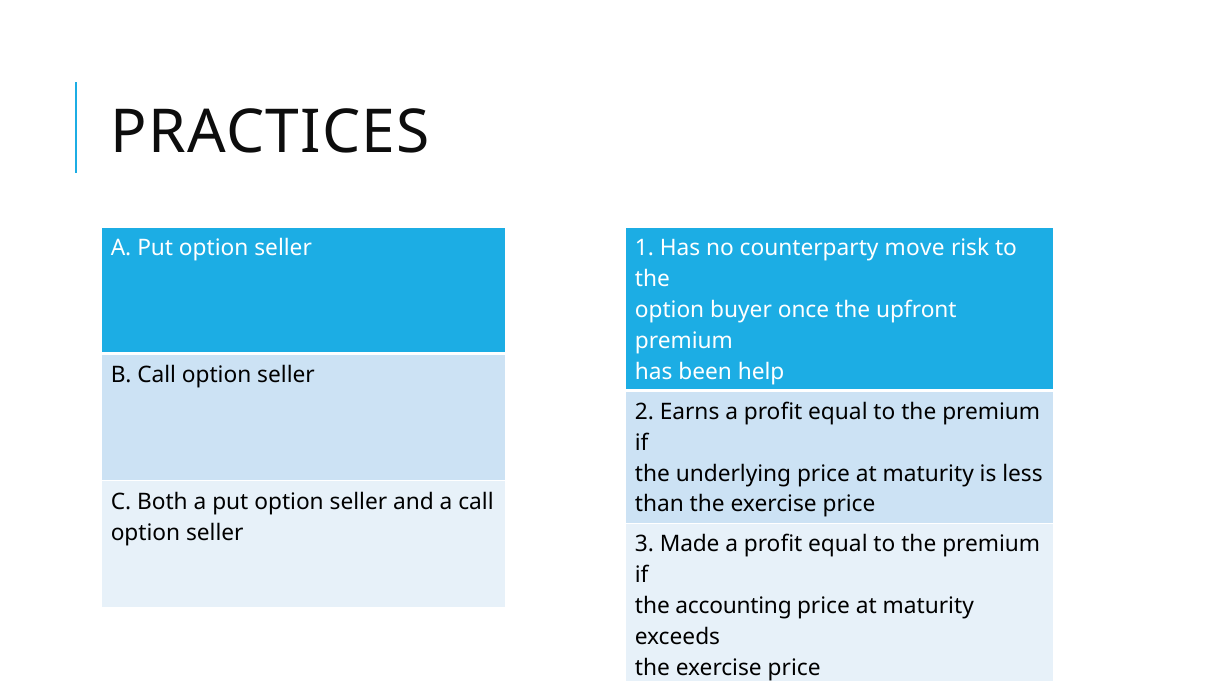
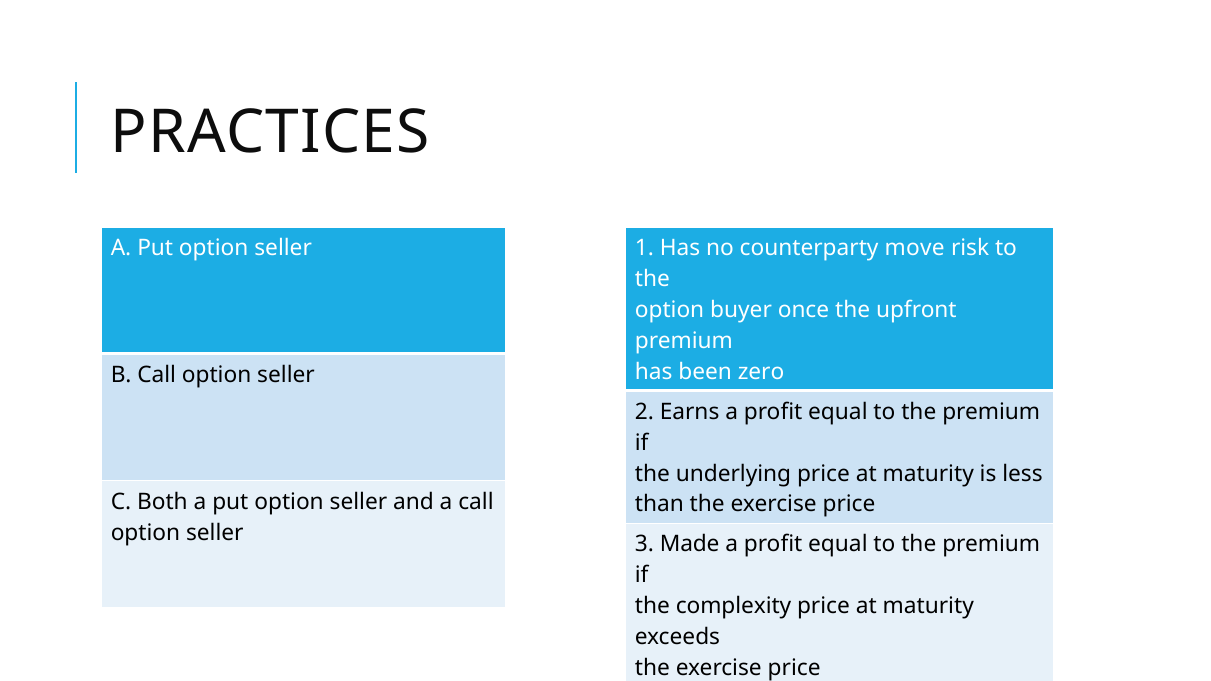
help: help -> zero (761, 372)
accounting: accounting -> complexity (734, 606)
